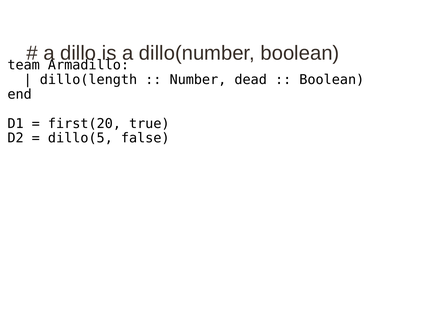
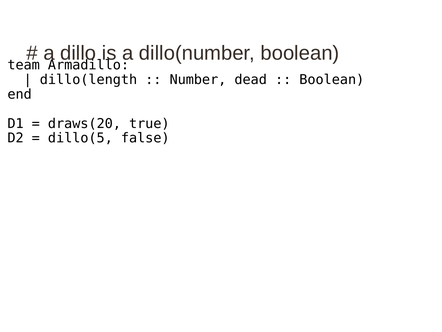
first(20: first(20 -> draws(20 (84, 123)
